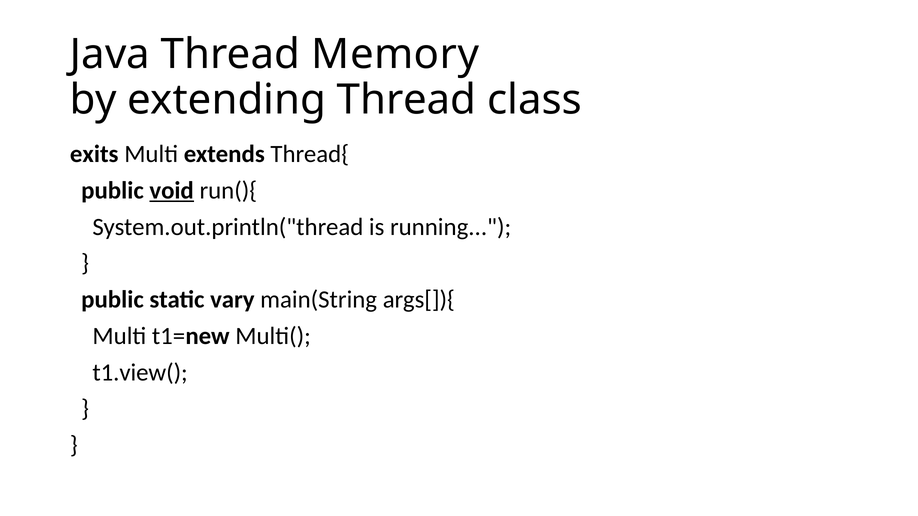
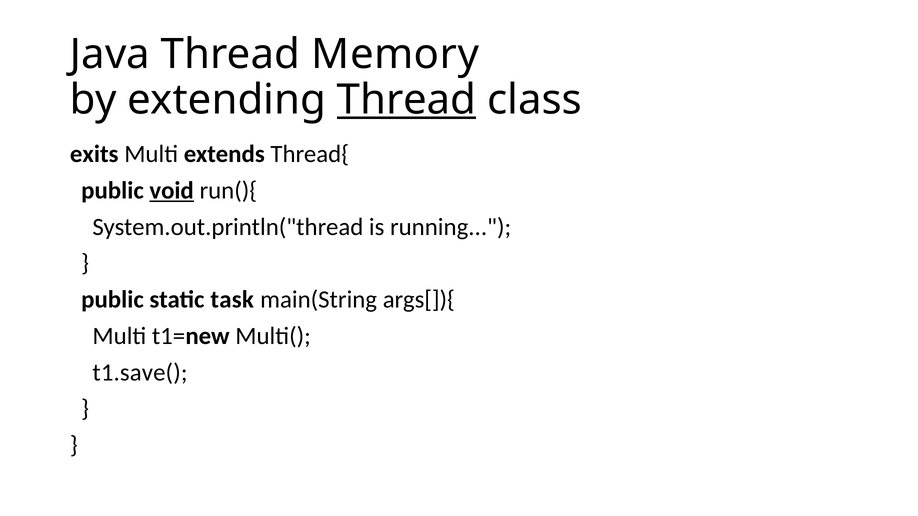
Thread underline: none -> present (407, 100)
vary: vary -> task (232, 300)
t1.view(: t1.view( -> t1.save( (140, 373)
